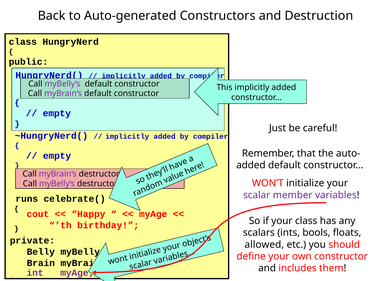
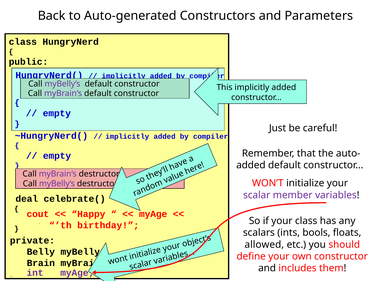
Destruction: Destruction -> Parameters (319, 16)
runs: runs -> deal (27, 199)
